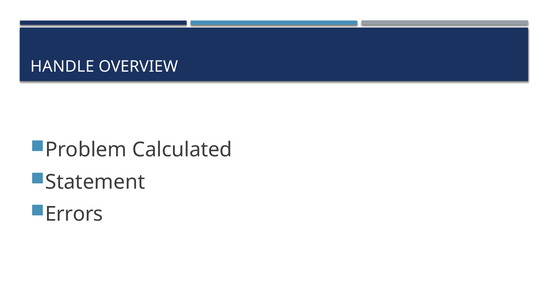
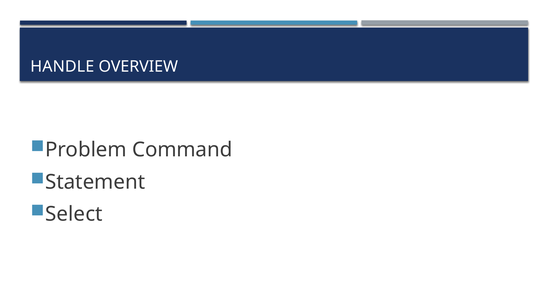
Calculated: Calculated -> Command (182, 150)
Errors: Errors -> Select (74, 214)
